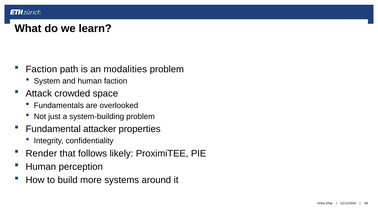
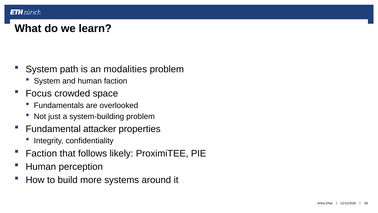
Faction: Faction -> System (41, 69)
Attack: Attack -> Focus (39, 93)
Render: Render -> Faction (41, 153)
